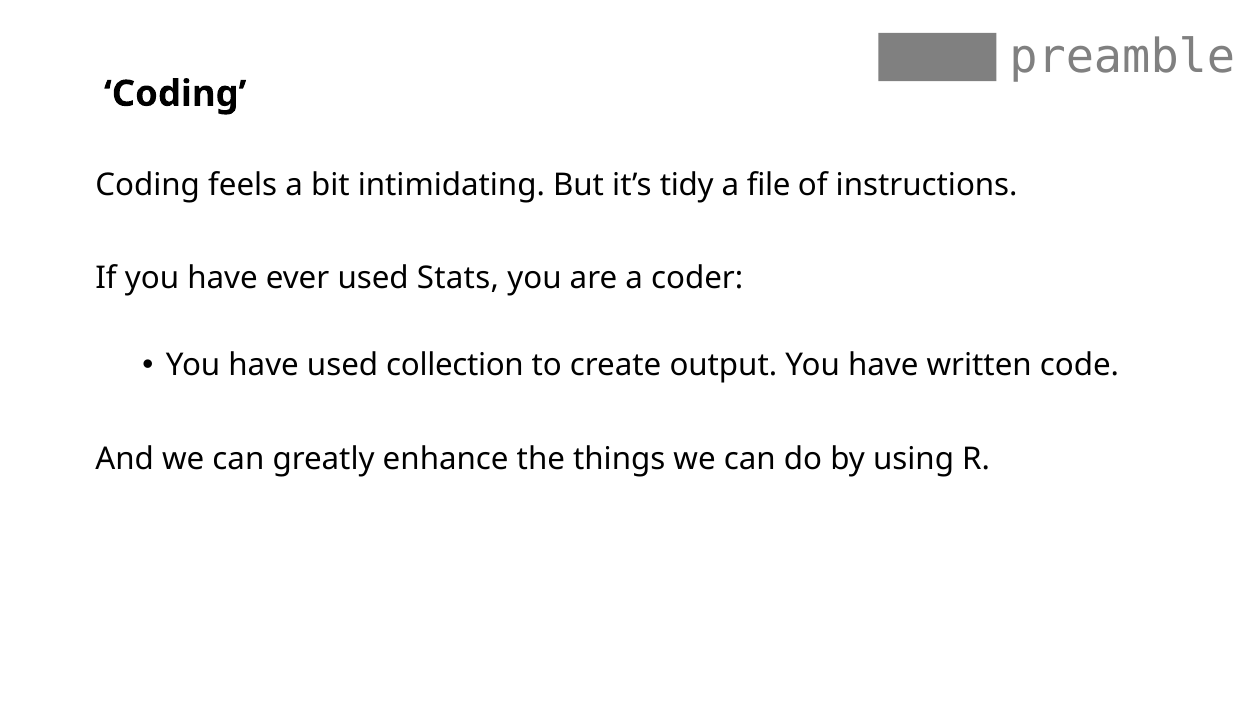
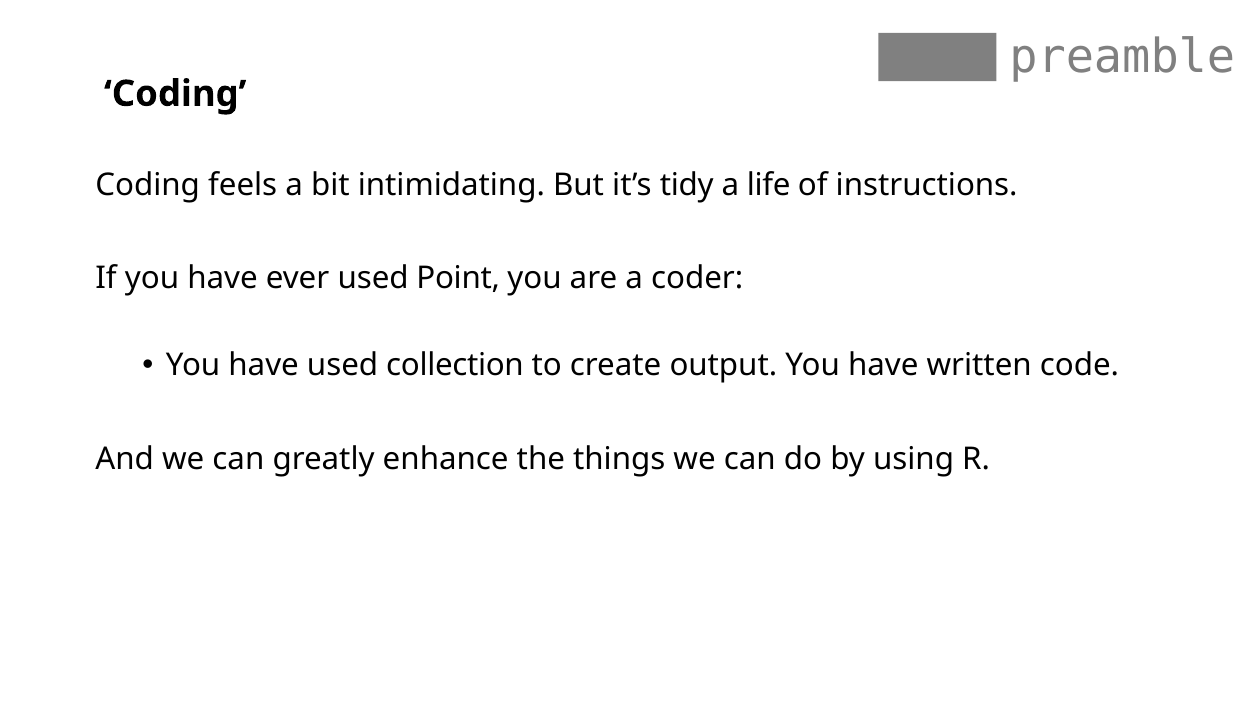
file: file -> life (769, 185)
Stats: Stats -> Point (458, 279)
